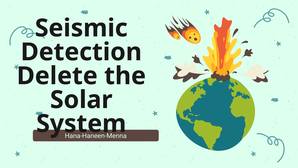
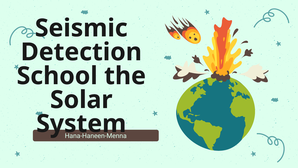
Delete: Delete -> School (57, 76)
